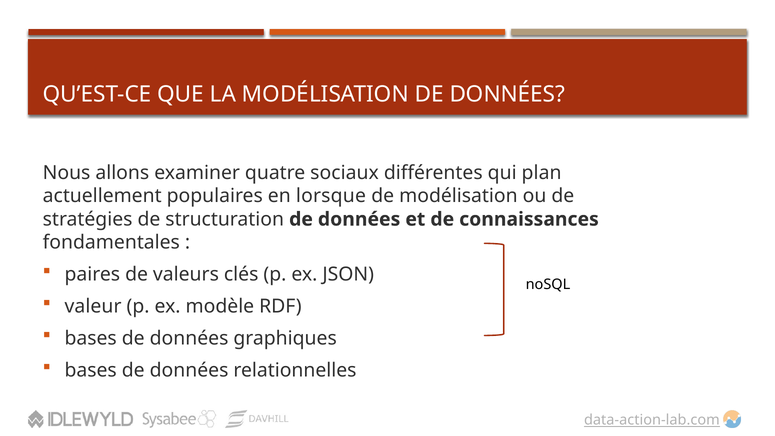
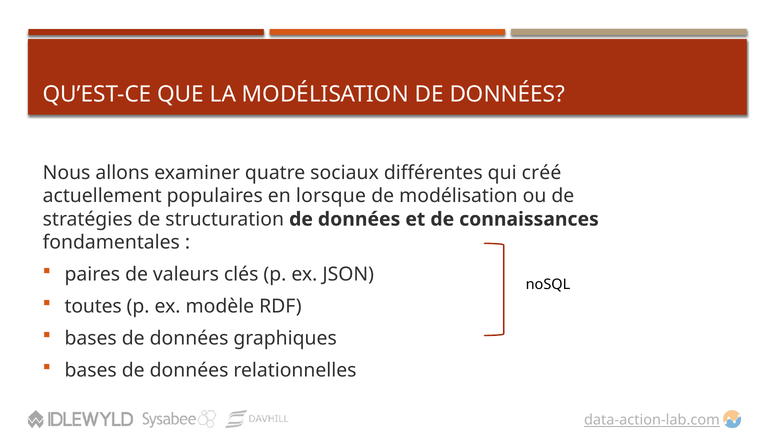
plan: plan -> créé (542, 173)
valeur: valeur -> toutes (93, 306)
